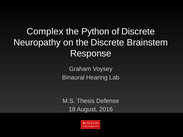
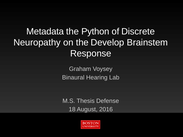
Complex: Complex -> Metadata (45, 32)
the Discrete: Discrete -> Develop (107, 43)
